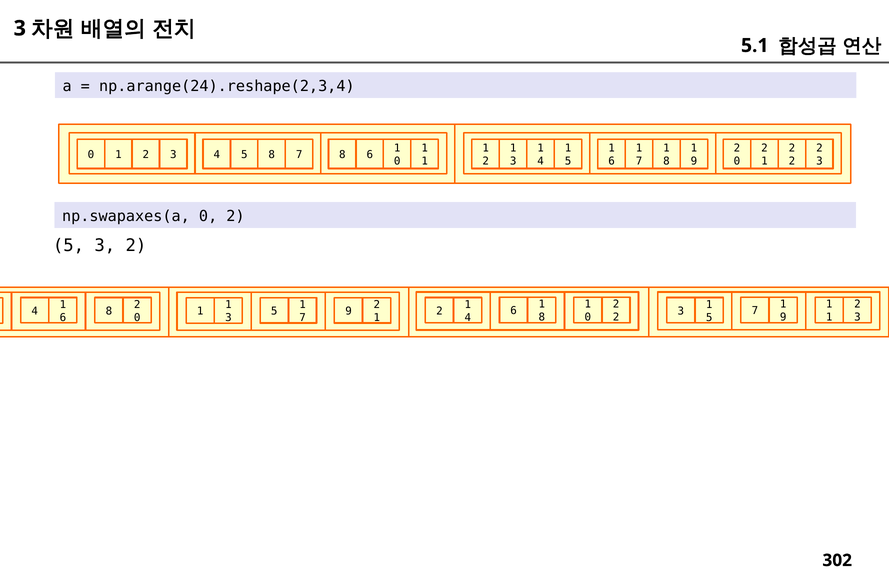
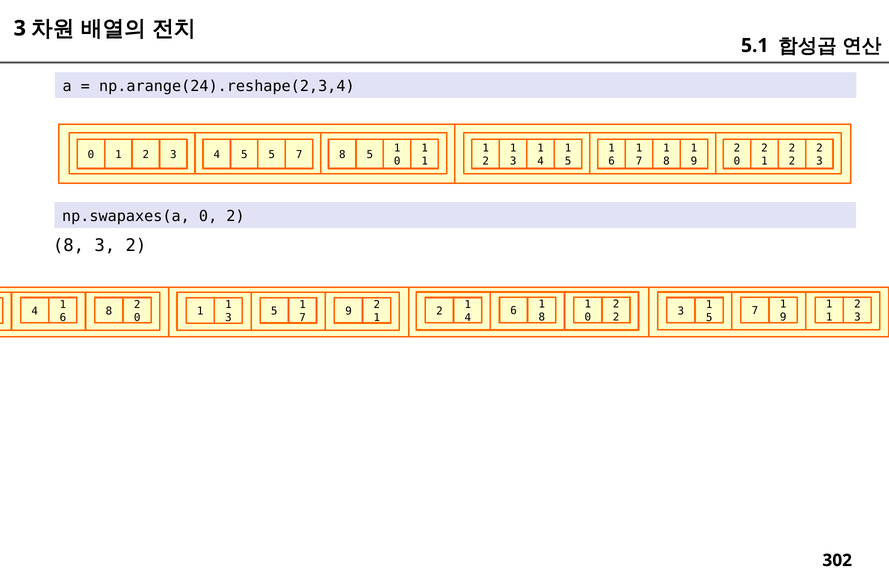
5 8: 8 -> 5 (272, 155)
8 6: 6 -> 5 (370, 155)
5: 5 -> 8 (68, 246)
